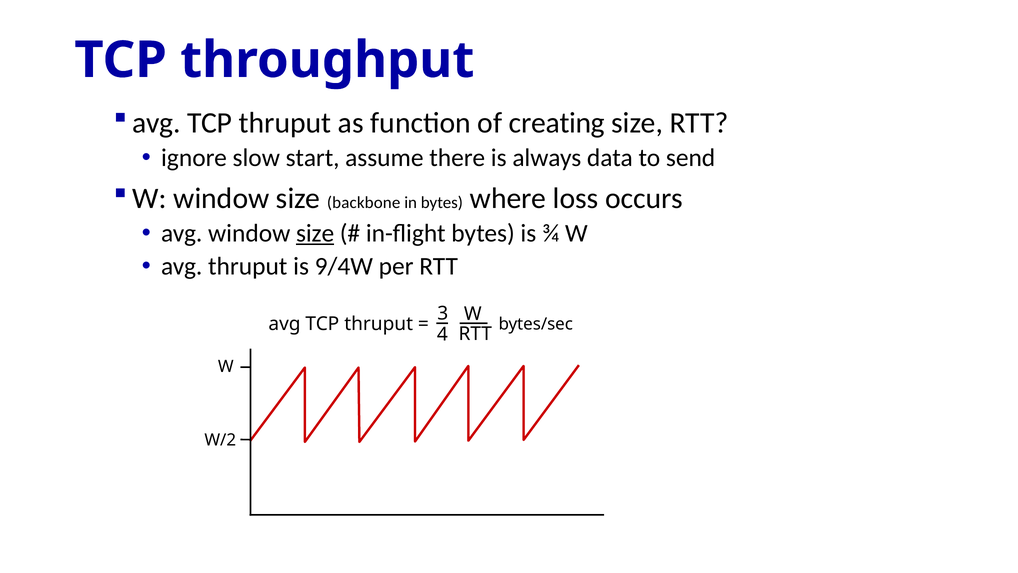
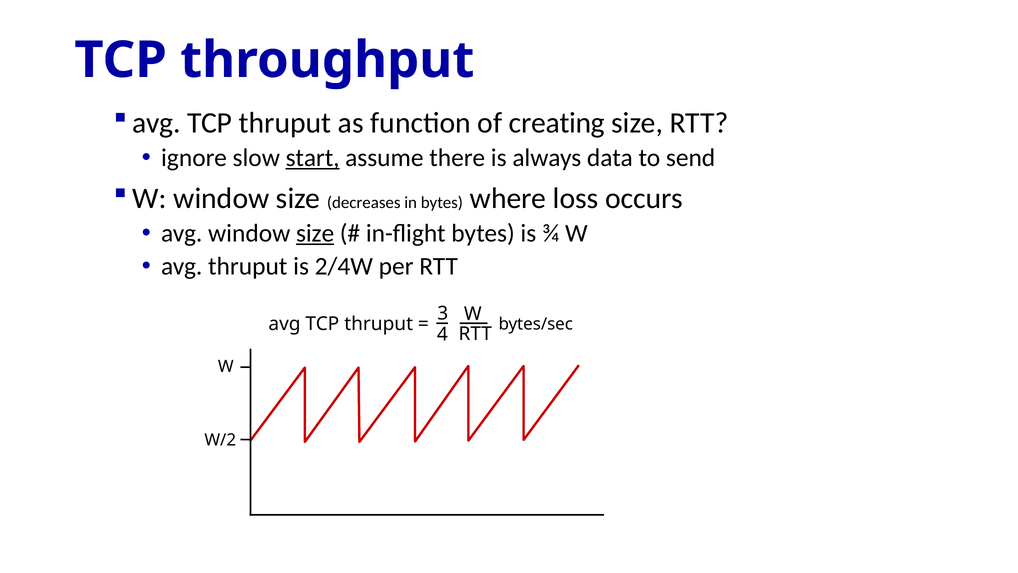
start underline: none -> present (313, 158)
backbone: backbone -> decreases (364, 202)
9/4W: 9/4W -> 2/4W (344, 266)
